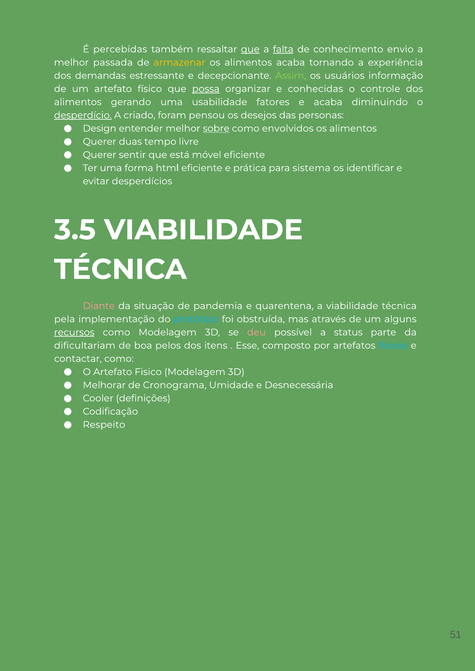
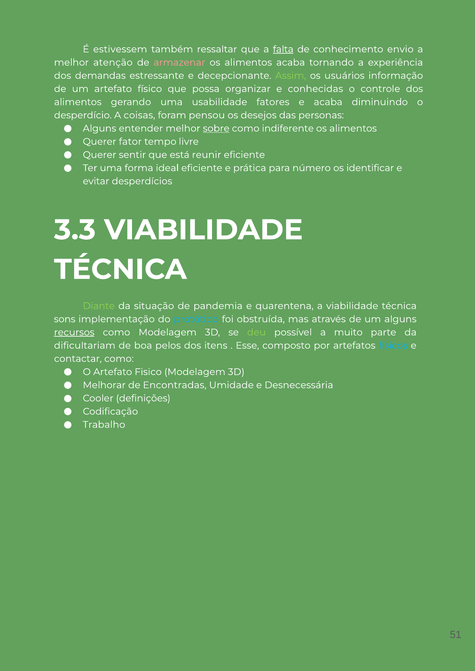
percebidas: percebidas -> estivessem (120, 49)
que underline: present -> none (250, 49)
passada: passada -> atenção (113, 63)
armazenar colour: yellow -> pink (179, 63)
possa underline: present -> none (206, 89)
desperdício underline: present -> none (83, 115)
criado: criado -> coisas (139, 115)
Design: Design -> Alguns (100, 129)
envolvidos: envolvidos -> indiferente (288, 129)
duas: duas -> fator (130, 142)
móvel: móvel -> reunir (207, 155)
html: html -> ideal (167, 168)
sistema: sistema -> número (312, 168)
3.5: 3.5 -> 3.3 (75, 230)
Diante colour: pink -> light green (99, 306)
pela: pela -> sons (65, 319)
deu colour: pink -> light green (256, 333)
status: status -> muito (348, 333)
Cronograma: Cronograma -> Encontradas (175, 386)
Respeito: Respeito -> Trabalho (104, 425)
